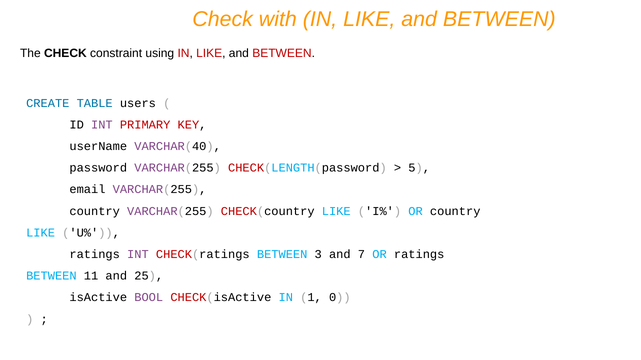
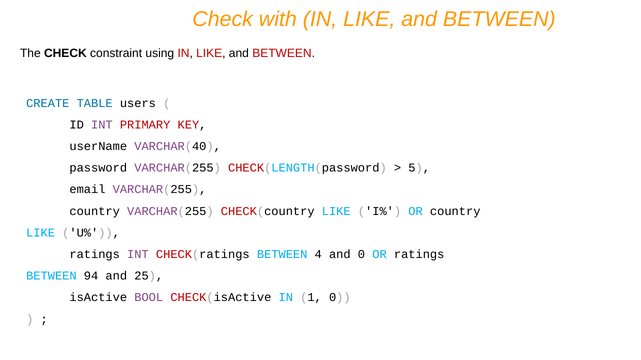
3: 3 -> 4 (318, 255)
and 7: 7 -> 0 (361, 255)
11: 11 -> 94 (91, 276)
